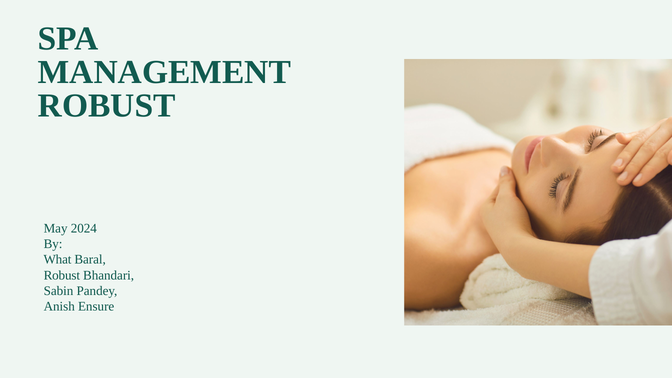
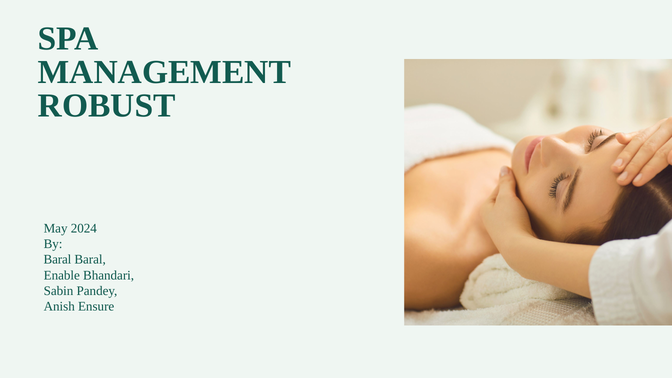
What: What -> Baral (57, 260)
Robust: Robust -> Enable (62, 275)
